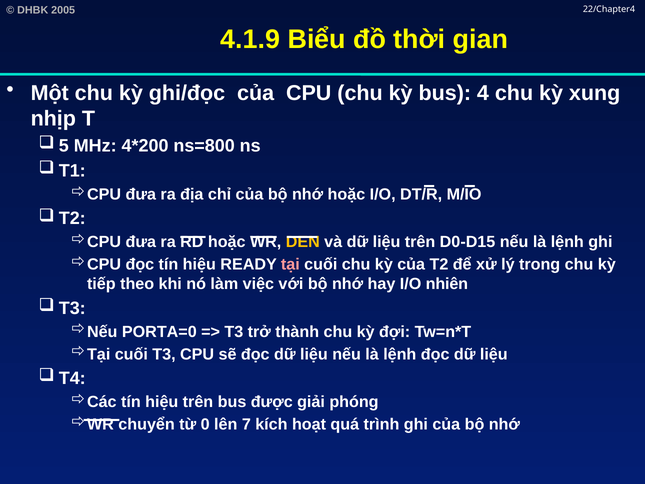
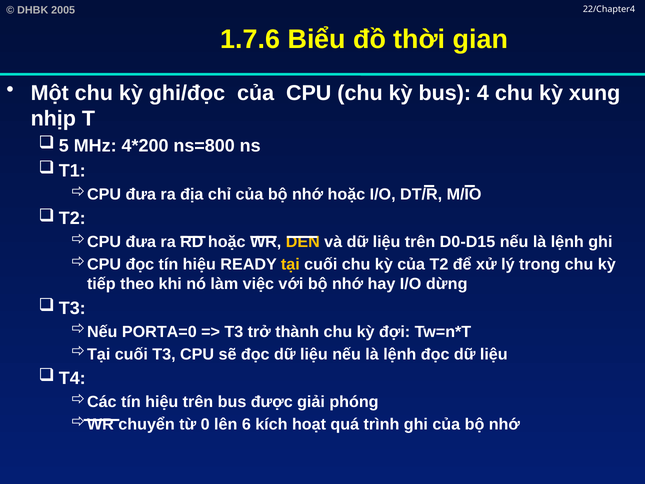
4.1.9: 4.1.9 -> 1.7.6 (250, 39)
tại colour: pink -> yellow (290, 265)
nhiên: nhiên -> dừng (447, 284)
7: 7 -> 6 (246, 424)
